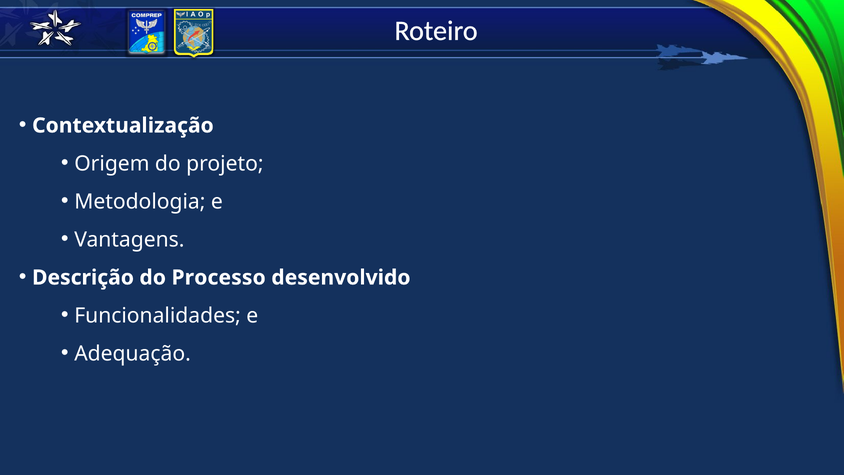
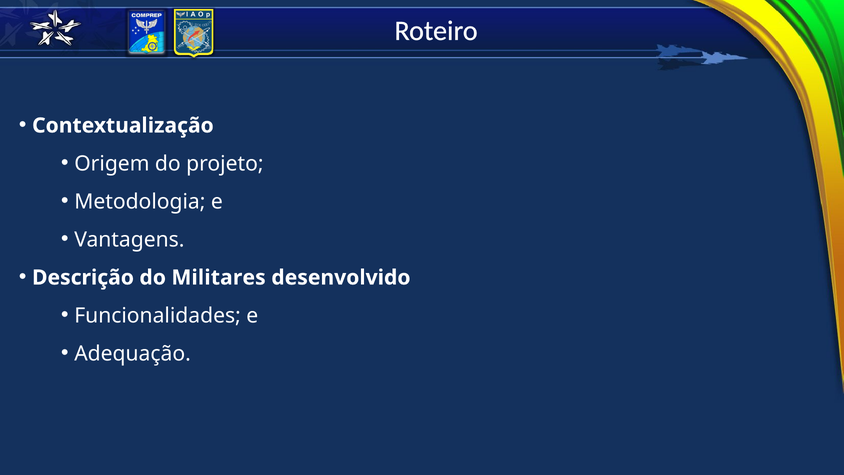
Processo: Processo -> Militares (219, 277)
